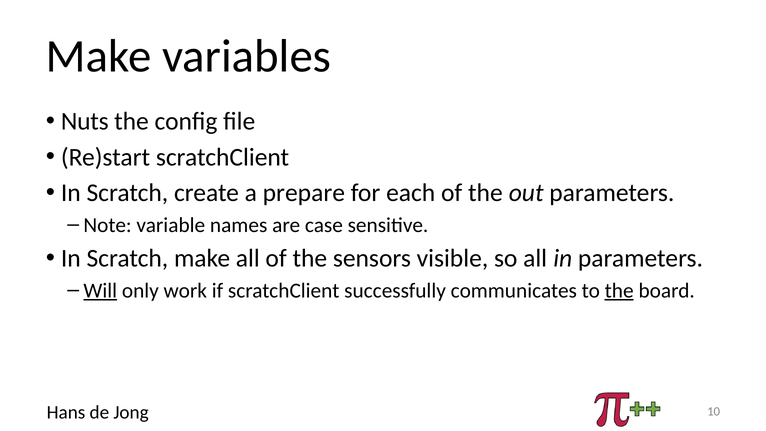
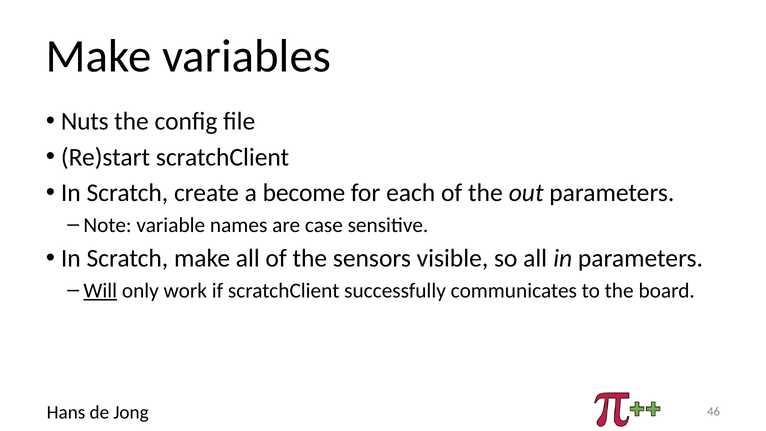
prepare: prepare -> become (304, 193)
the underline: present -> none (619, 291)
10: 10 -> 46 (714, 412)
